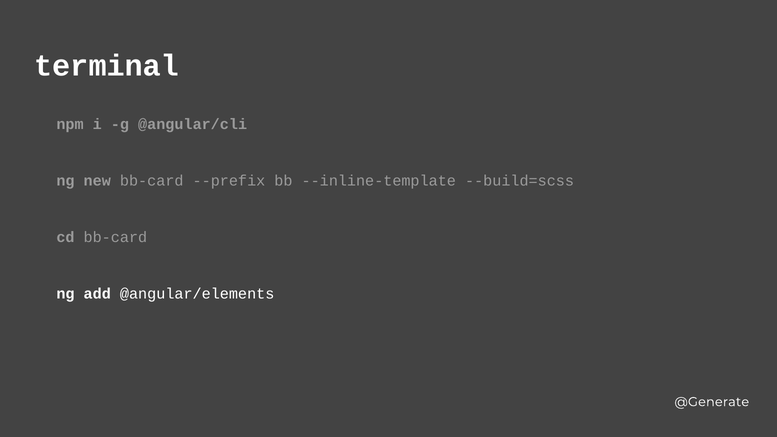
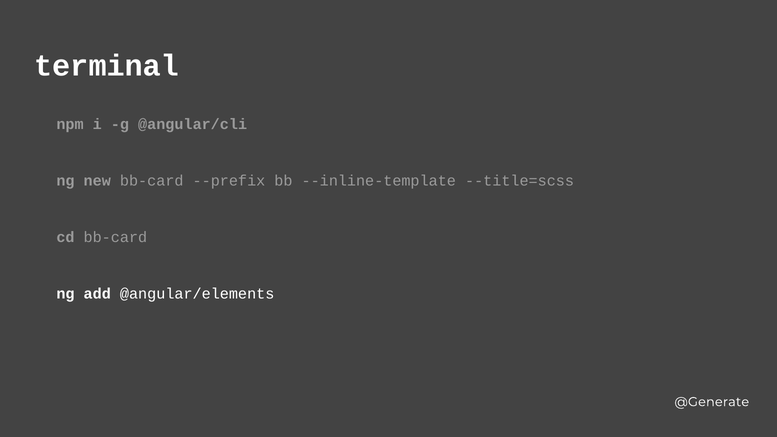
--build=scss: --build=scss -> --title=scss (520, 181)
